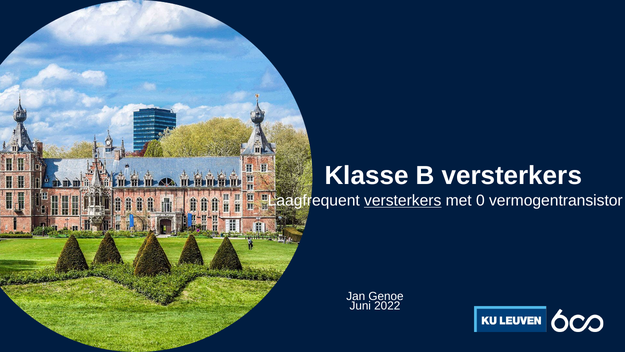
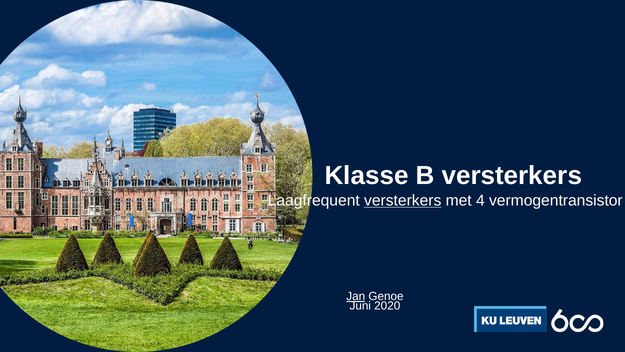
0: 0 -> 4 (480, 200)
Jan underline: none -> present (356, 296)
2022: 2022 -> 2020 (387, 305)
